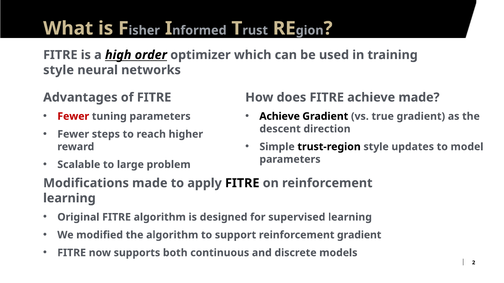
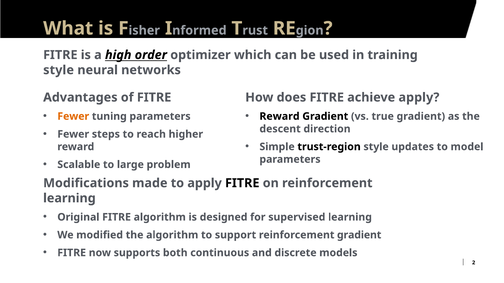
achieve made: made -> apply (419, 98)
Fewer colour: red -> orange (73, 117)
Achieve: Achieve -> Reward (280, 117)
